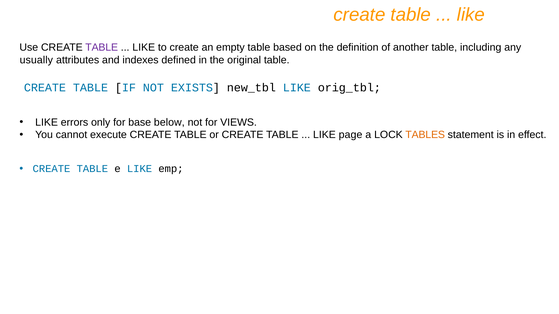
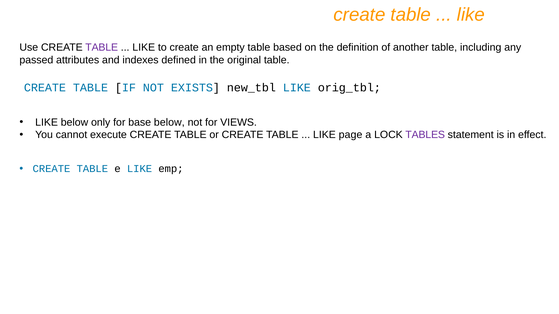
usually: usually -> passed (36, 60)
LIKE errors: errors -> below (74, 122)
TABLES colour: orange -> purple (425, 135)
